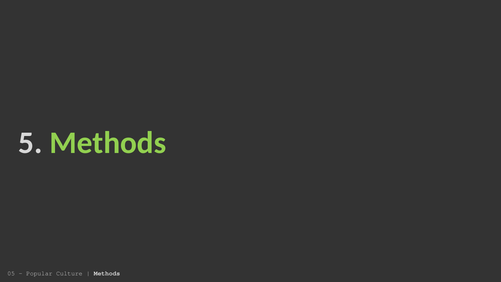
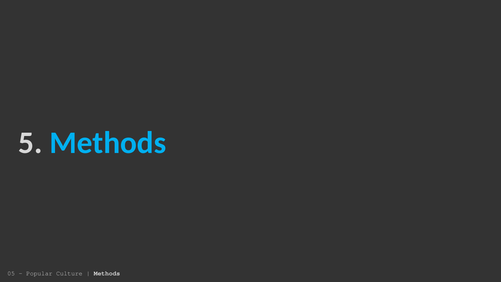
Methods colour: light green -> light blue (108, 143)
